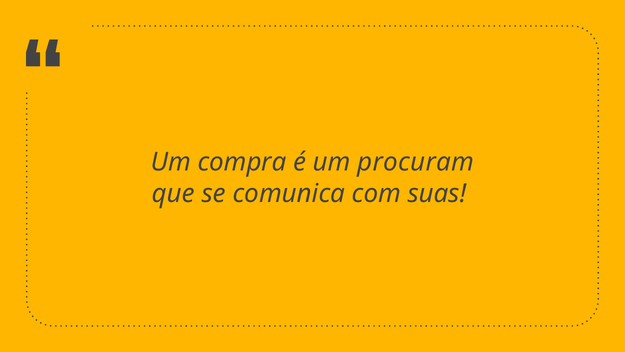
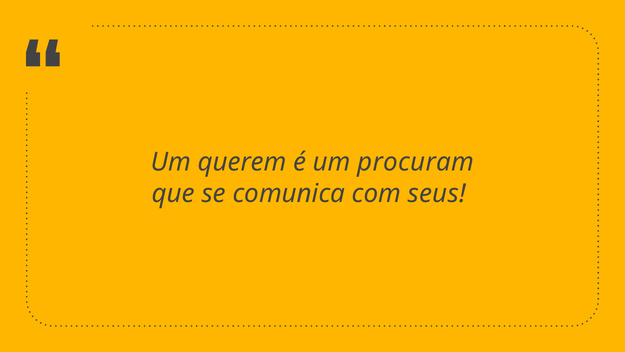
compra: compra -> querem (242, 162)
suas: suas -> seus (437, 193)
